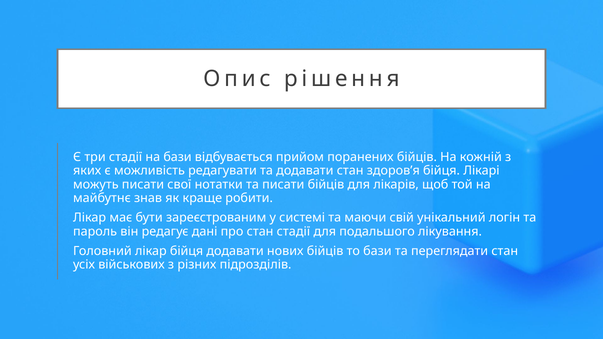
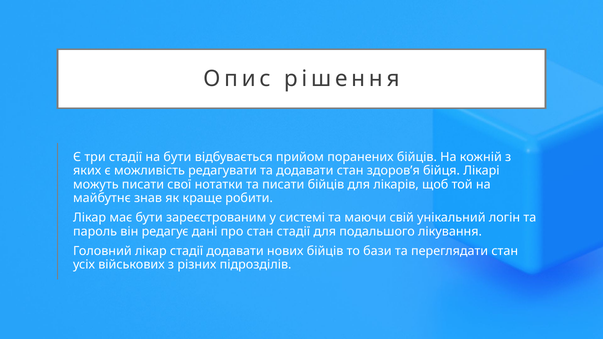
на бази: бази -> бути (177, 157)
лікар бійця: бійця -> стадії (187, 251)
